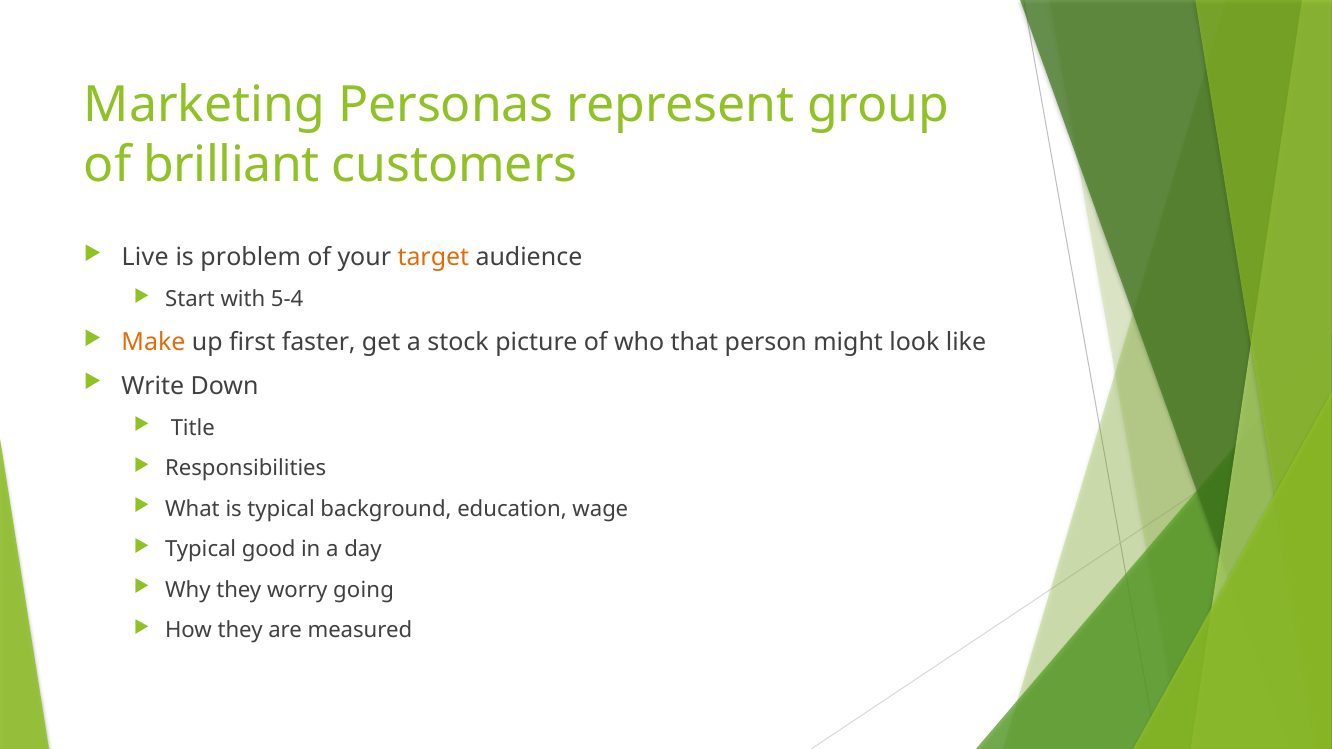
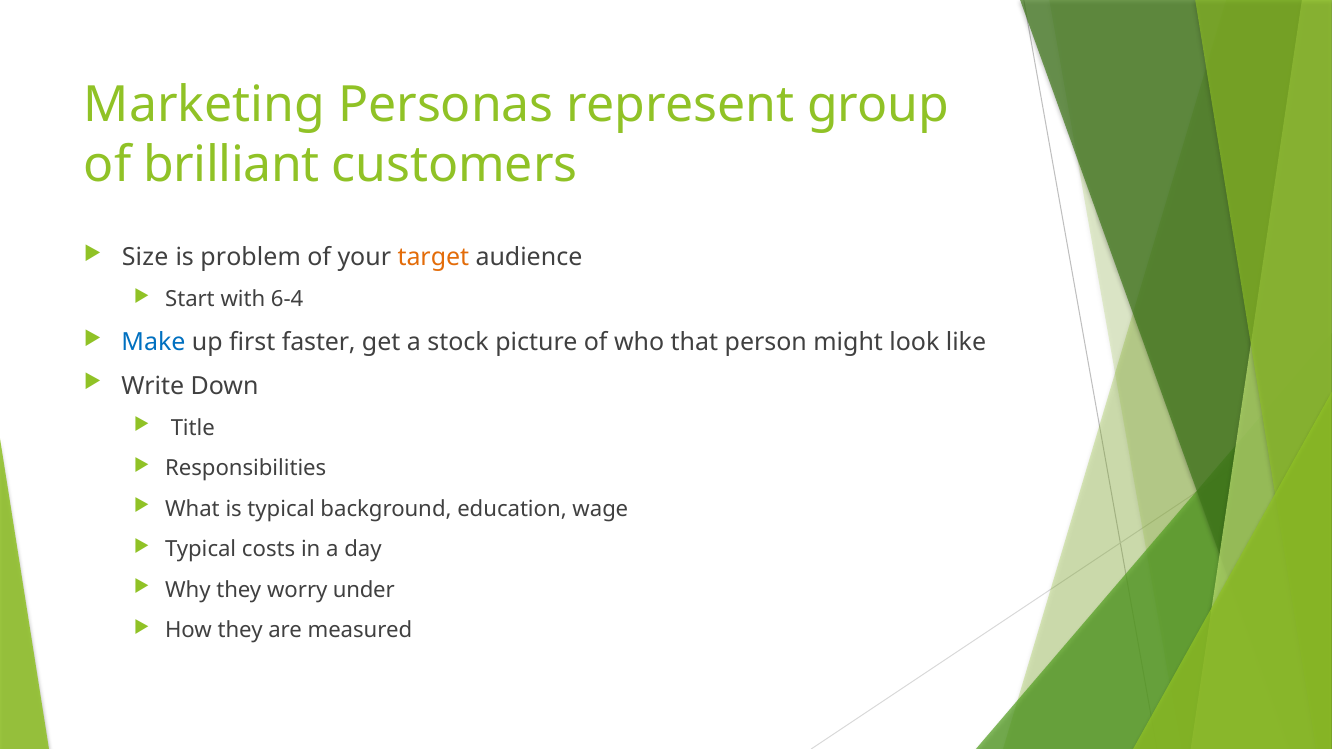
Live: Live -> Size (145, 258)
5-4: 5-4 -> 6-4 (287, 300)
Make colour: orange -> blue (153, 342)
good: good -> costs (269, 550)
going: going -> under (364, 590)
